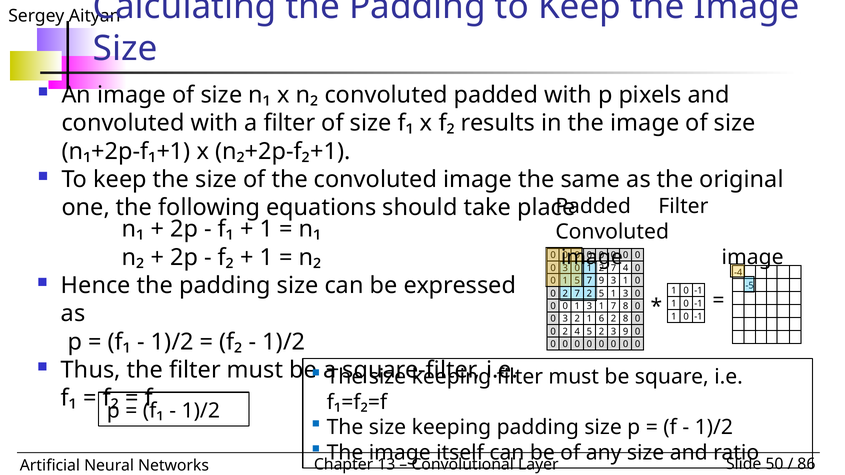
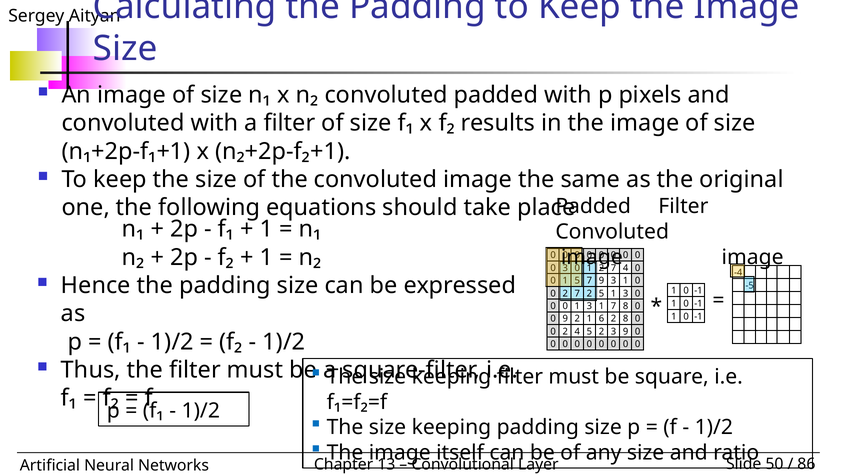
3: 3 -> 9 (565, 319)
